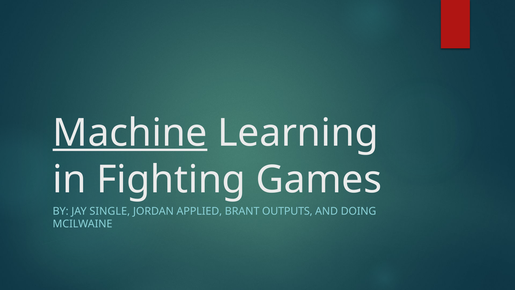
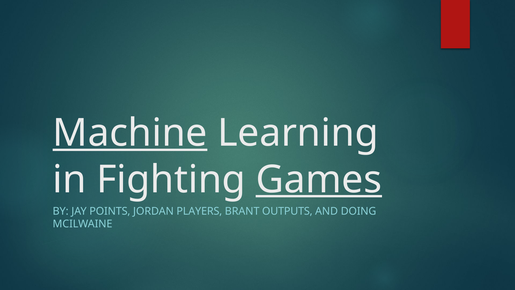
Games underline: none -> present (319, 179)
SINGLE: SINGLE -> POINTS (110, 211)
APPLIED: APPLIED -> PLAYERS (199, 211)
